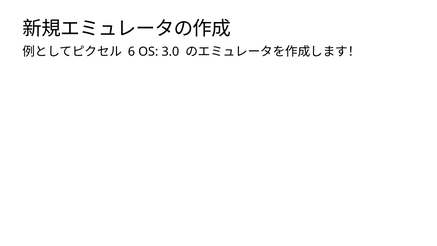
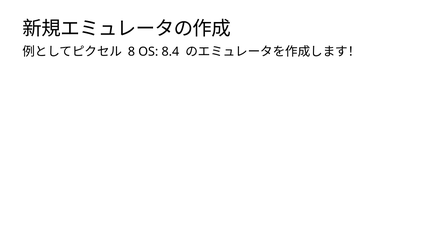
6: 6 -> 8 (131, 52)
3.0: 3.0 -> 8.4 (170, 52)
